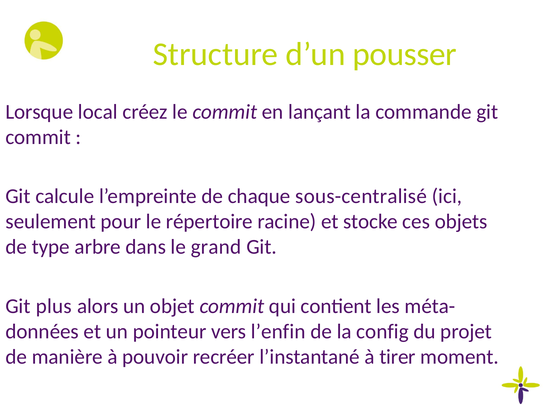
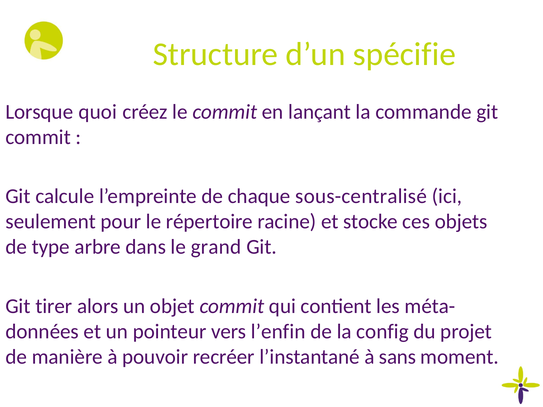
pousser: pousser -> spécifie (404, 54)
local: local -> quoi (98, 112)
plus: plus -> tirer (54, 306)
tirer: tirer -> sans (398, 357)
